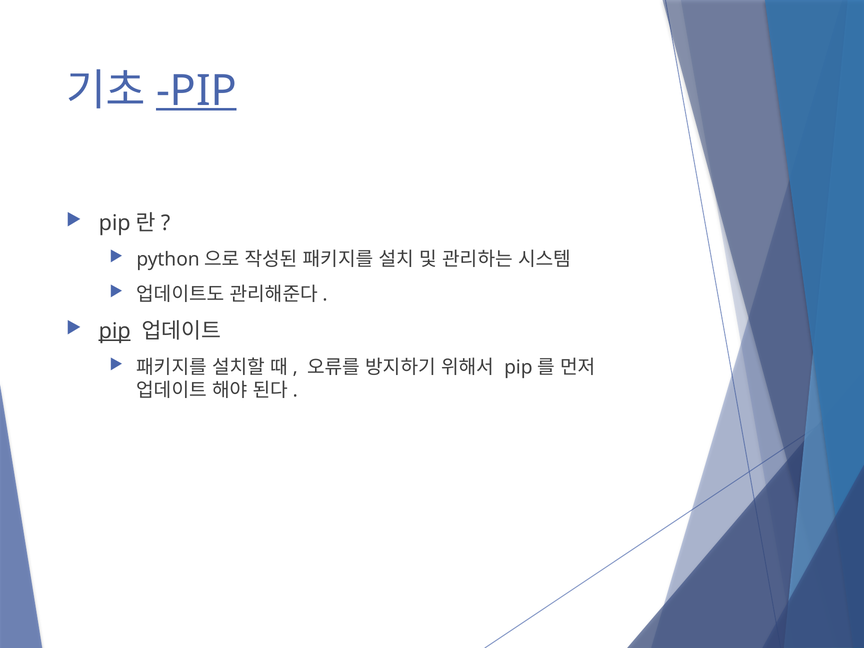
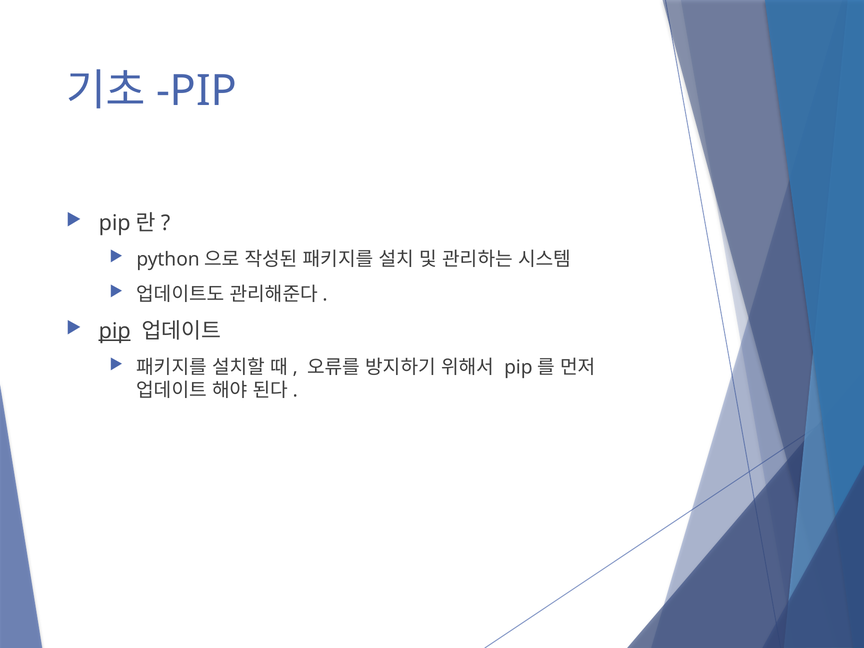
PIP underline: present -> none (196, 91)
